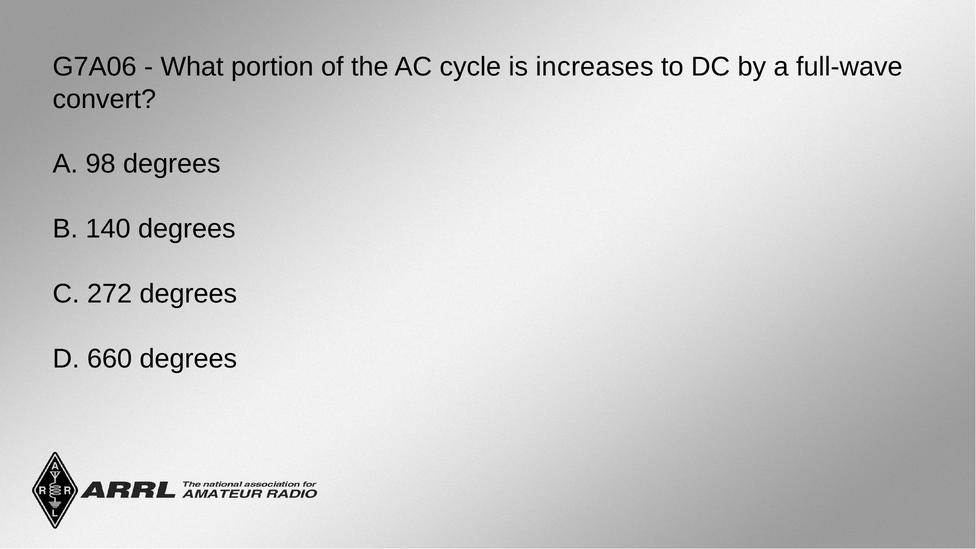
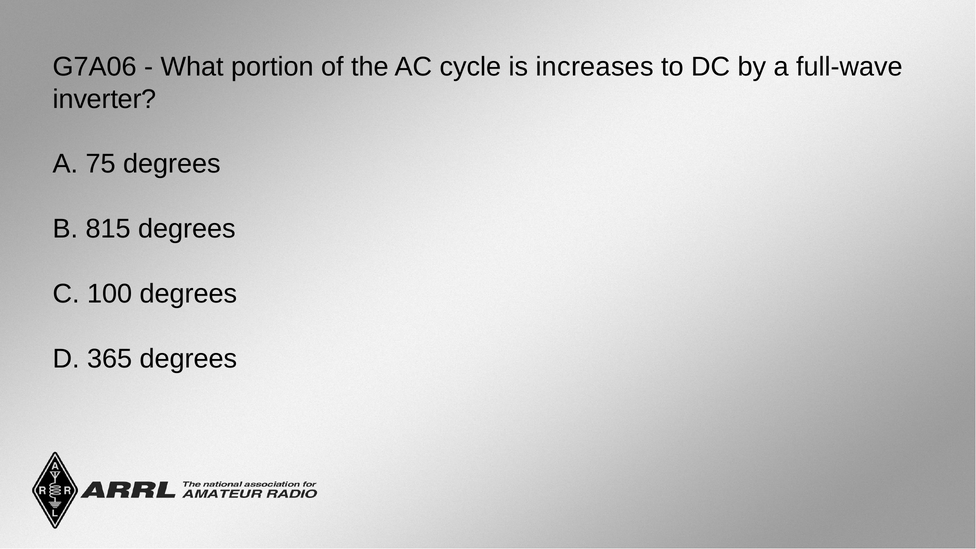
convert: convert -> inverter (105, 99)
98: 98 -> 75 (101, 164)
140: 140 -> 815 (108, 229)
272: 272 -> 100 (110, 294)
660: 660 -> 365 (110, 359)
